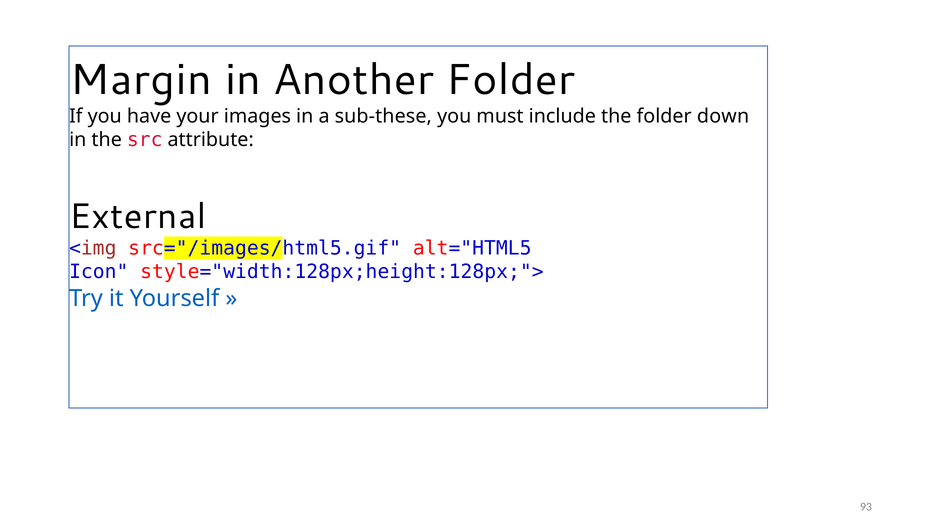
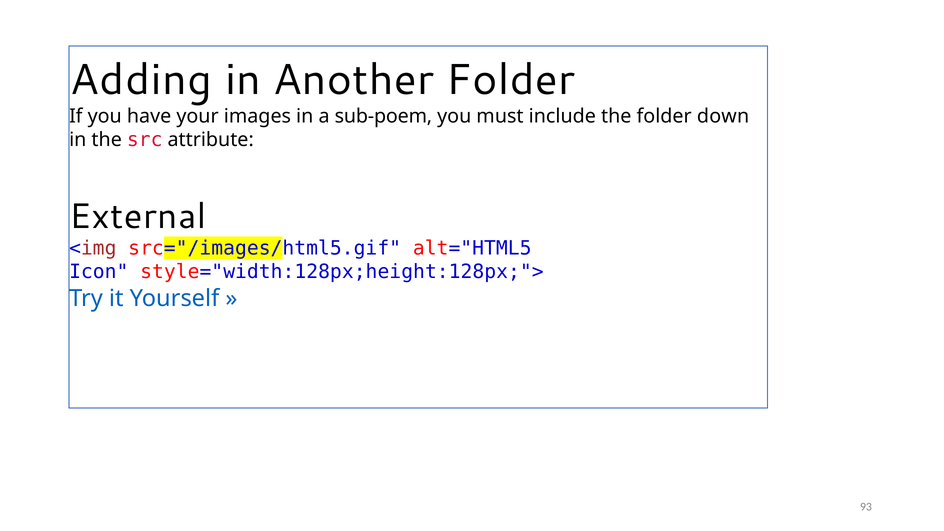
Margin: Margin -> Adding (141, 80)
sub-these: sub-these -> sub-poem (383, 116)
